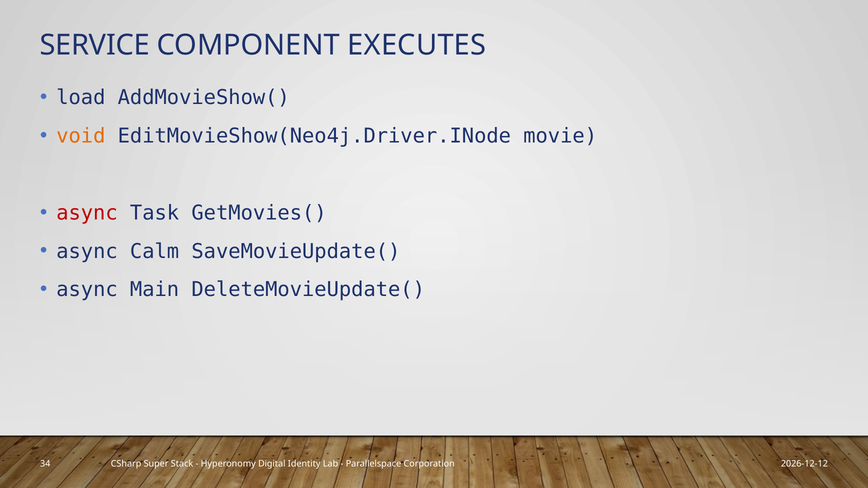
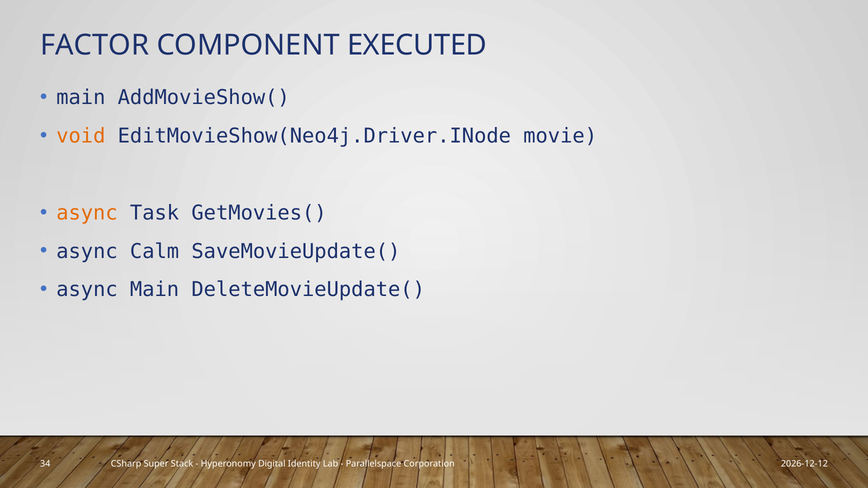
SERVICE: SERVICE -> FACTOR (95, 45)
EXECUTES: EXECUTES -> EXECUTED (417, 45)
load: load -> main (81, 98)
async colour: red -> orange (87, 213)
